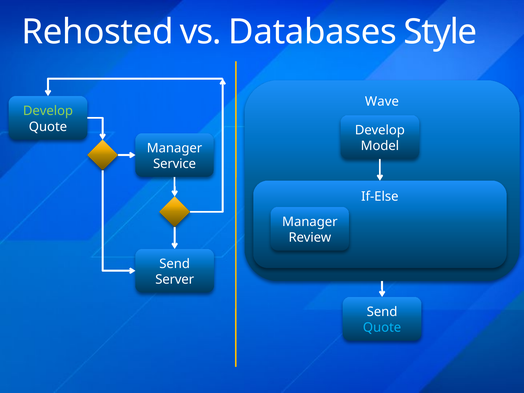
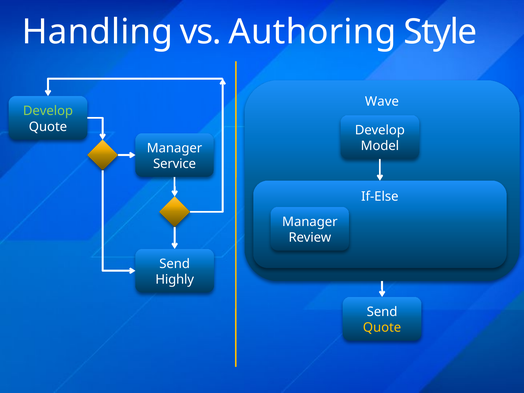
Rehosted: Rehosted -> Handling (97, 32)
Databases: Databases -> Authoring (312, 32)
Server: Server -> Highly (175, 280)
Quote colour: light blue -> yellow (382, 328)
